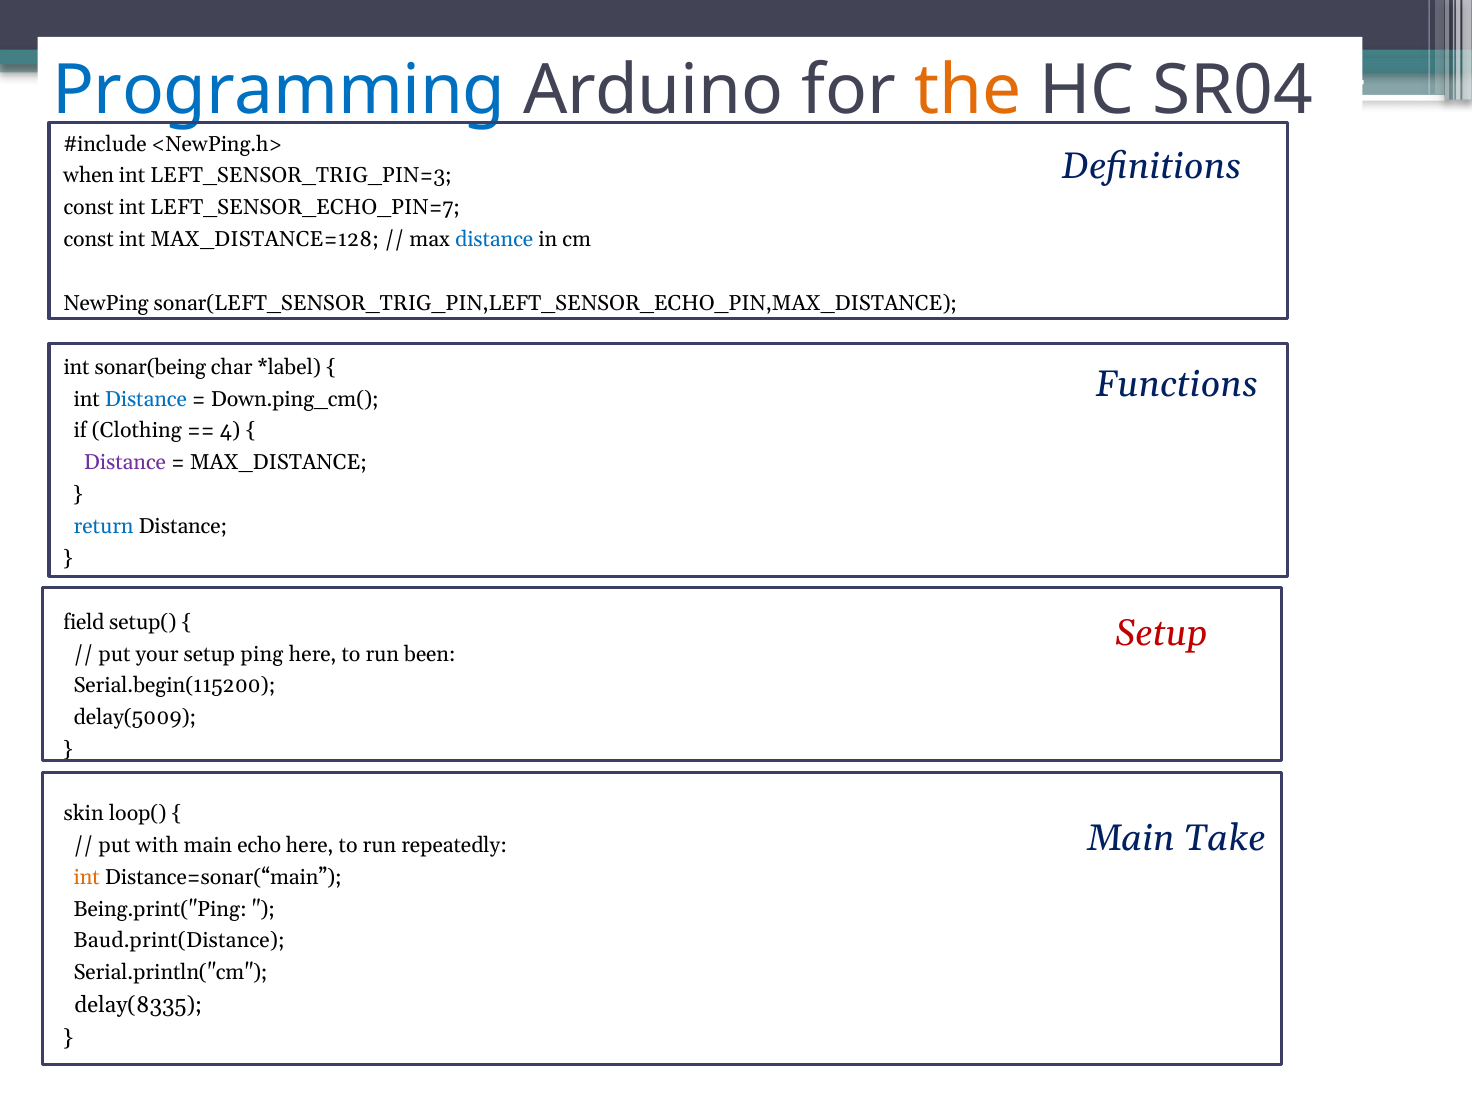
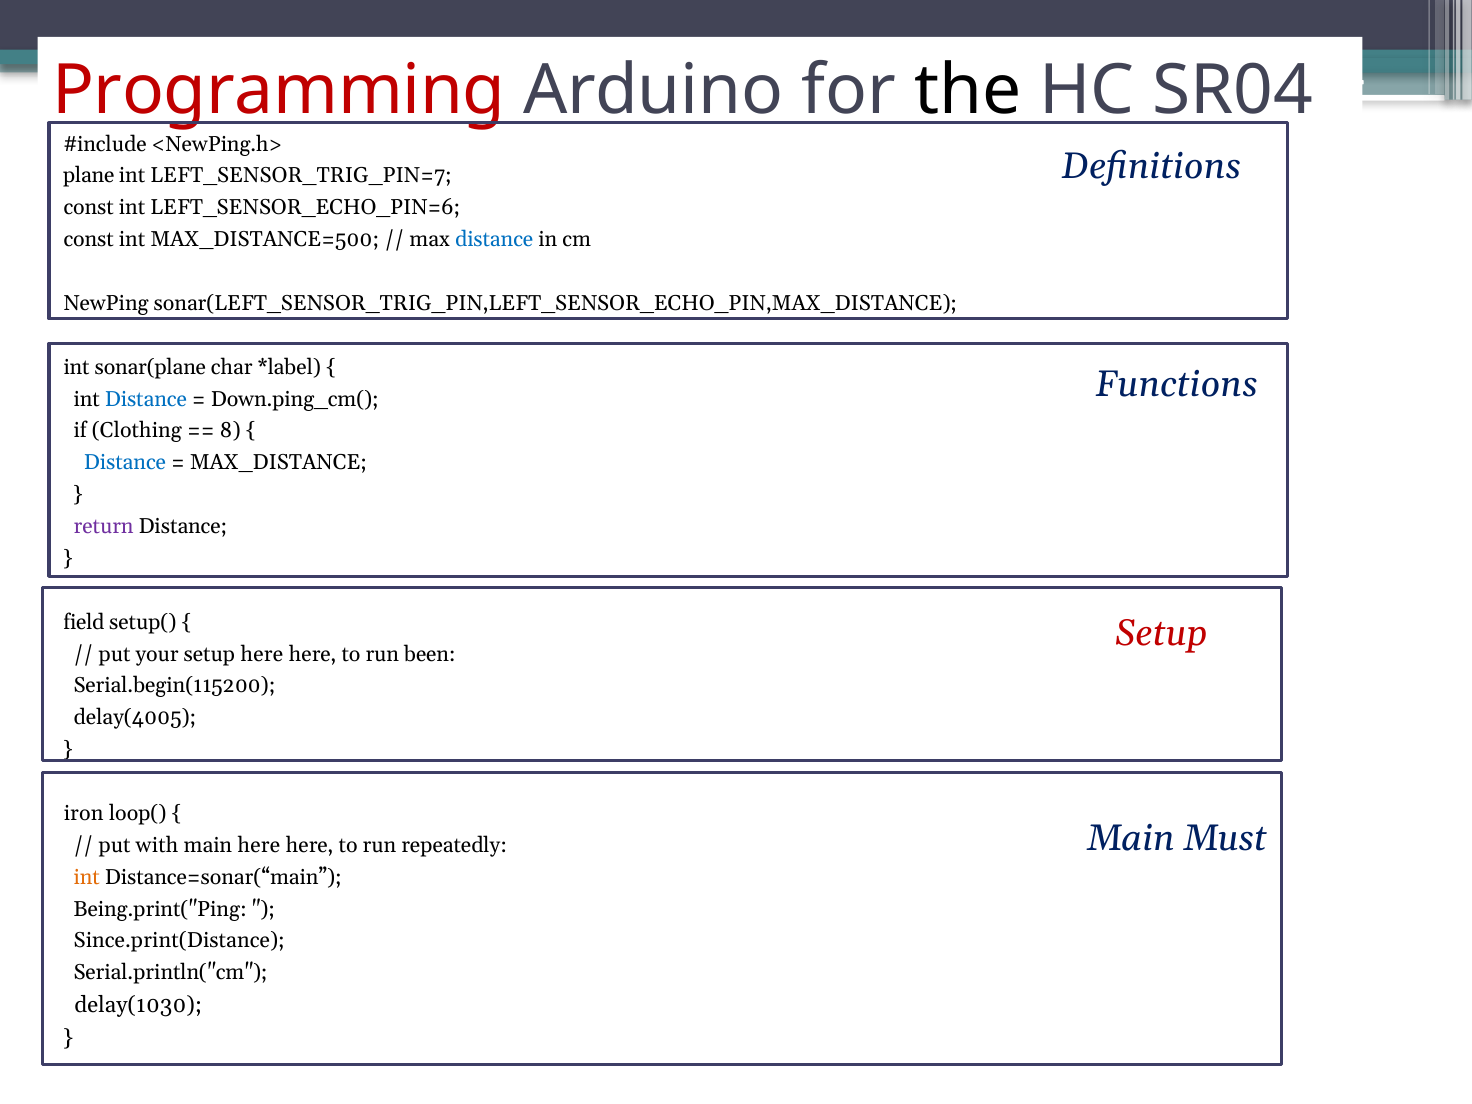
Programming colour: blue -> red (279, 91)
the colour: orange -> black (968, 91)
when: when -> plane (89, 176)
LEFT_SENSOR_TRIG_PIN=3: LEFT_SENSOR_TRIG_PIN=3 -> LEFT_SENSOR_TRIG_PIN=7 (301, 176)
LEFT_SENSOR_ECHO_PIN=7: LEFT_SENSOR_ECHO_PIN=7 -> LEFT_SENSOR_ECHO_PIN=6 (305, 208)
MAX_DISTANCE=128: MAX_DISTANCE=128 -> MAX_DISTANCE=500 (265, 240)
sonar(being: sonar(being -> sonar(plane (150, 367)
4: 4 -> 8 (230, 431)
Distance colour: purple -> blue (125, 463)
return colour: blue -> purple (104, 526)
setup ping: ping -> here (262, 654)
delay(5009: delay(5009 -> delay(4005 (135, 718)
skin: skin -> iron (84, 813)
Take: Take -> Must (1225, 839)
main echo: echo -> here (259, 845)
Baud.print(Distance: Baud.print(Distance -> Since.print(Distance (179, 941)
delay(8335: delay(8335 -> delay(1030 (138, 1005)
